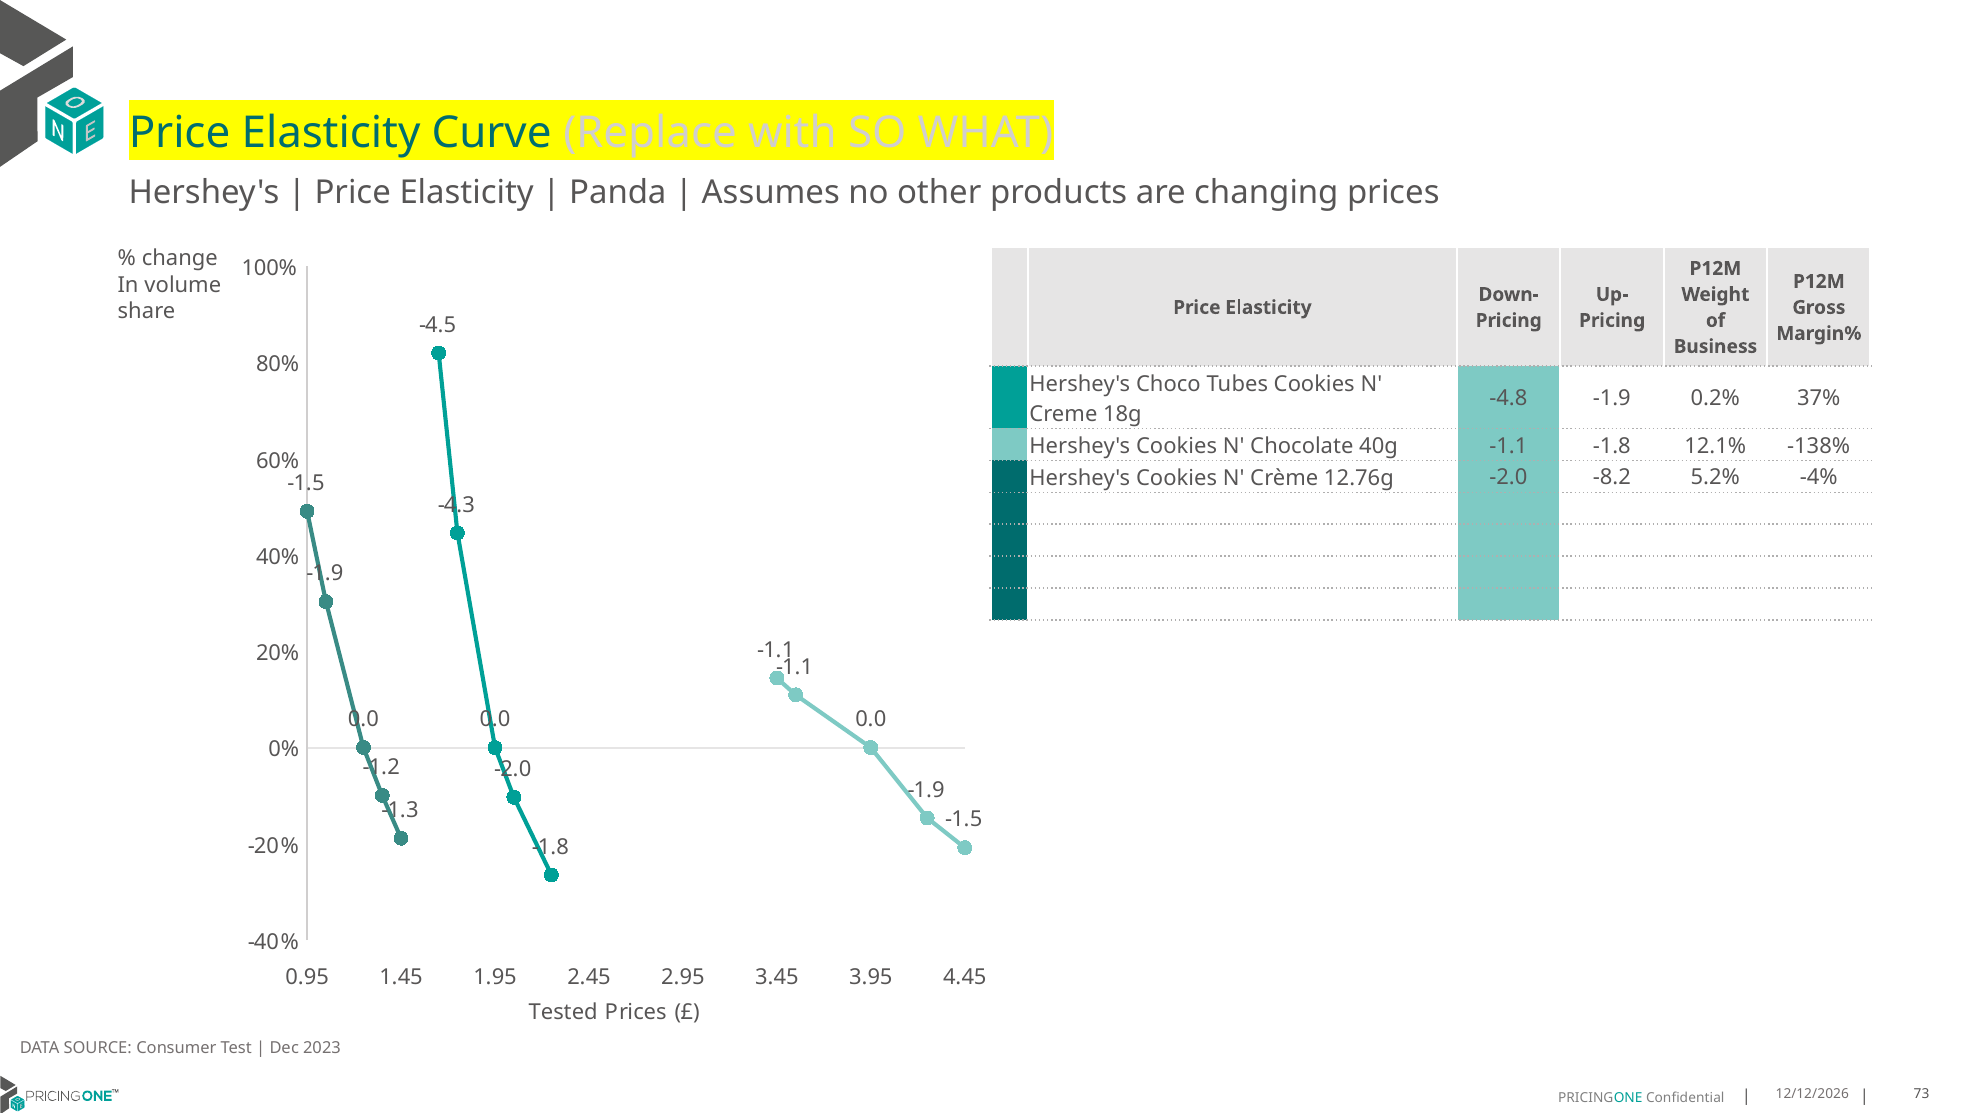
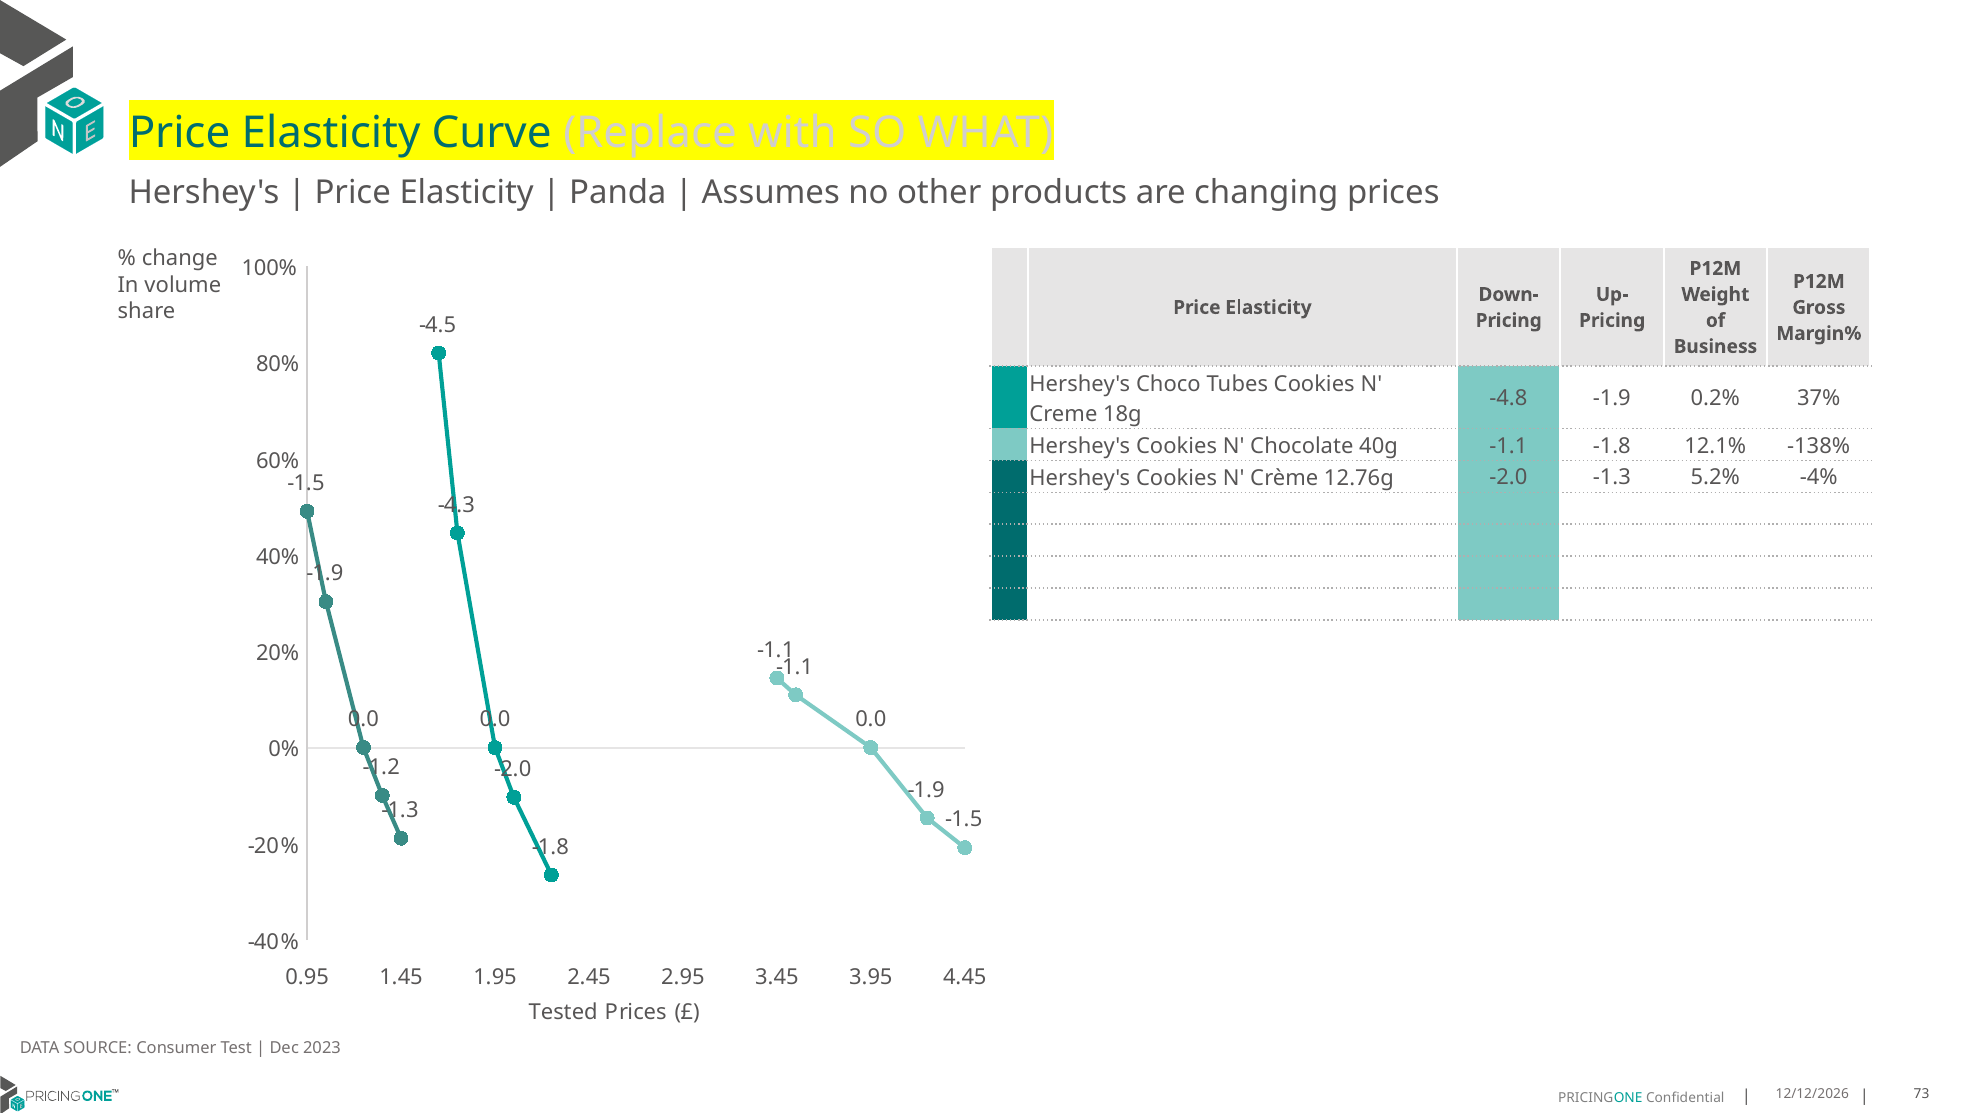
-2.0 -8.2: -8.2 -> -1.3 (1612, 478)
